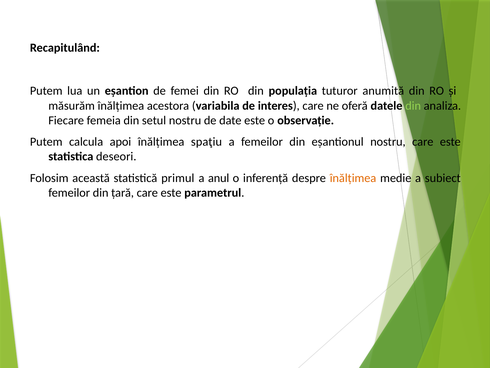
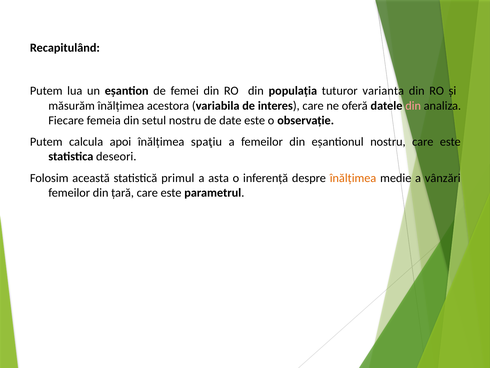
anumită: anumită -> varianta (383, 91)
din colour: light green -> pink (413, 105)
anul: anul -> asta (219, 178)
subiect: subiect -> vânzări (443, 178)
